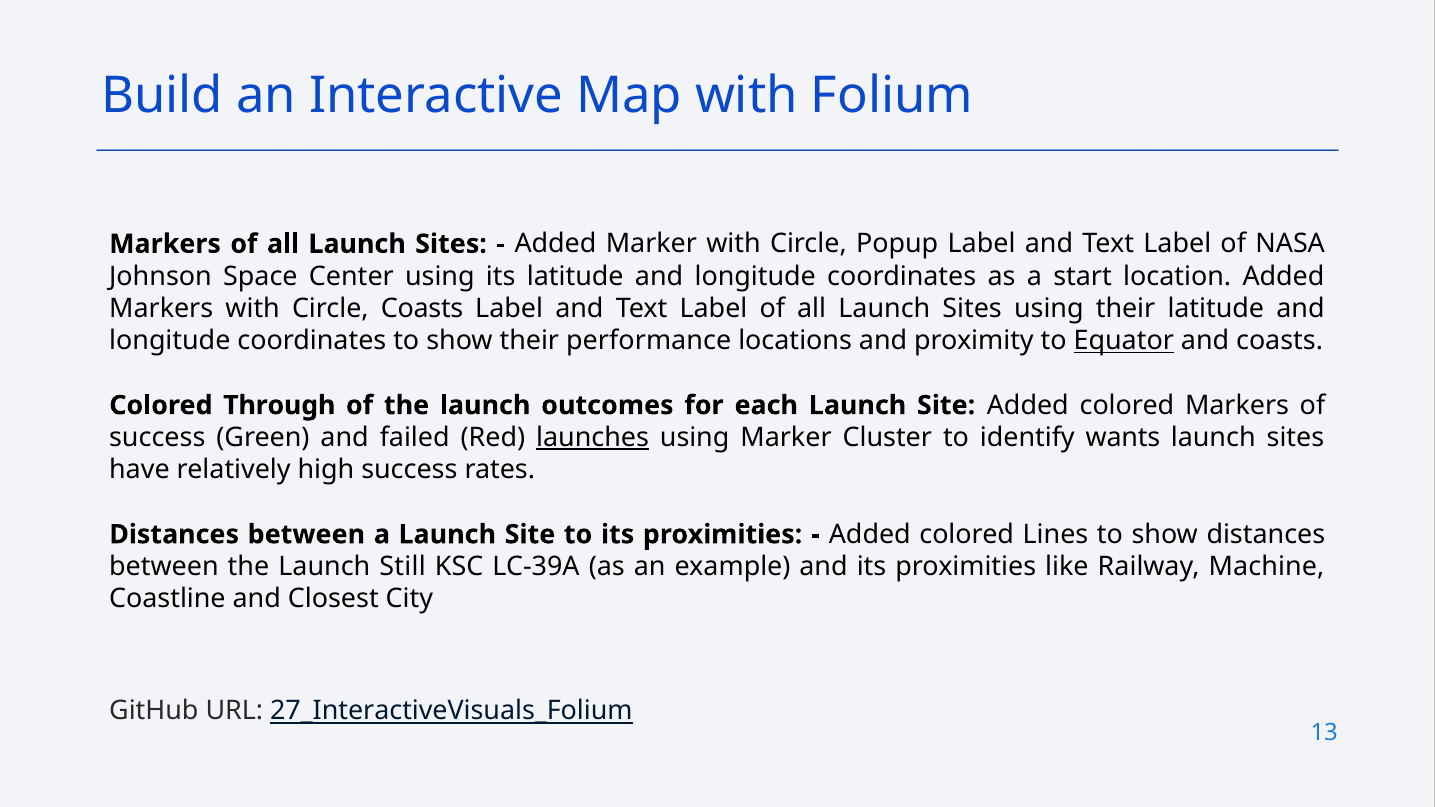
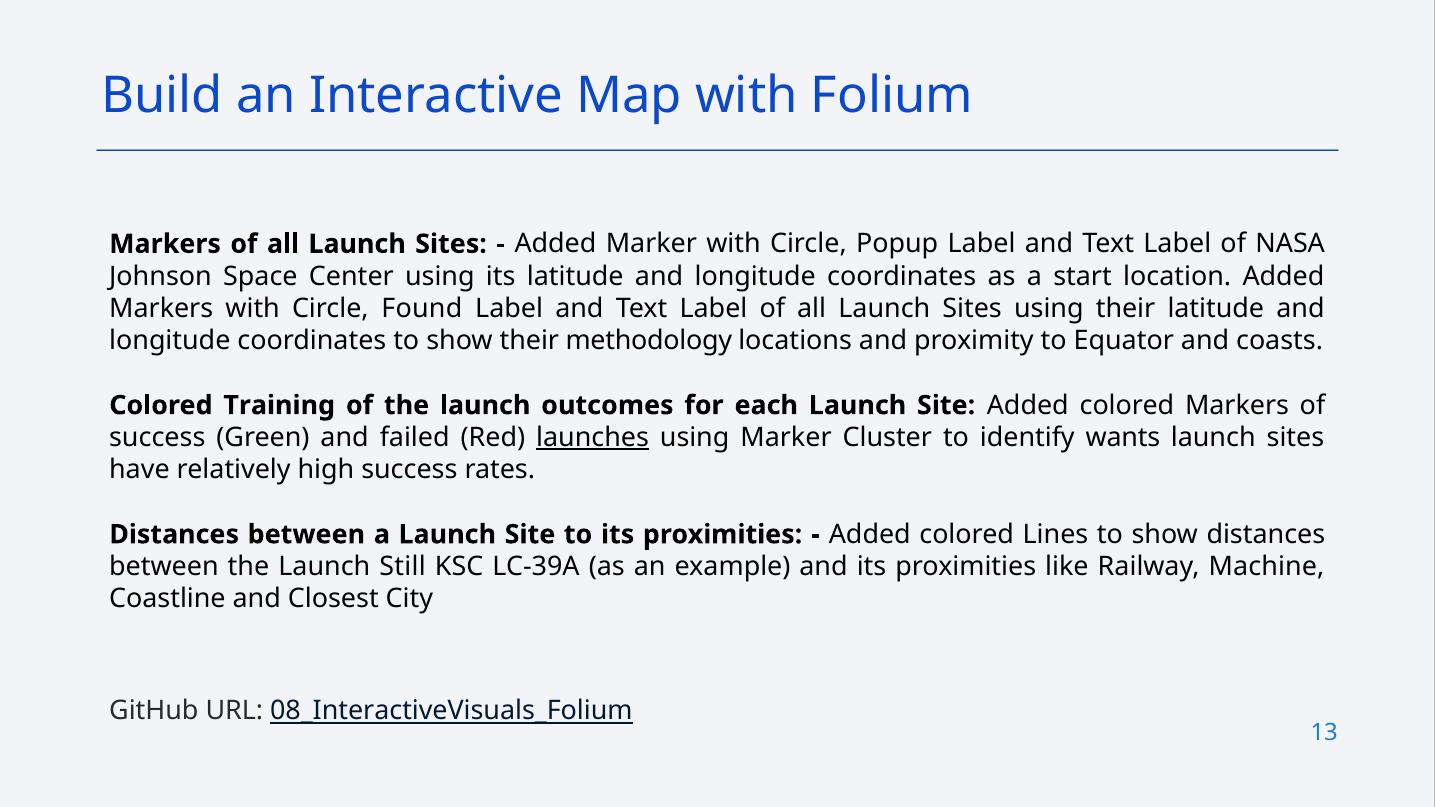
Circle Coasts: Coasts -> Found (422, 309)
performance: performance -> methodology (649, 341)
Equator underline: present -> none (1124, 341)
Through: Through -> Training (279, 405)
27_InteractiveVisuals_Folium: 27_InteractiveVisuals_Folium -> 08_InteractiveVisuals_Folium (451, 711)
